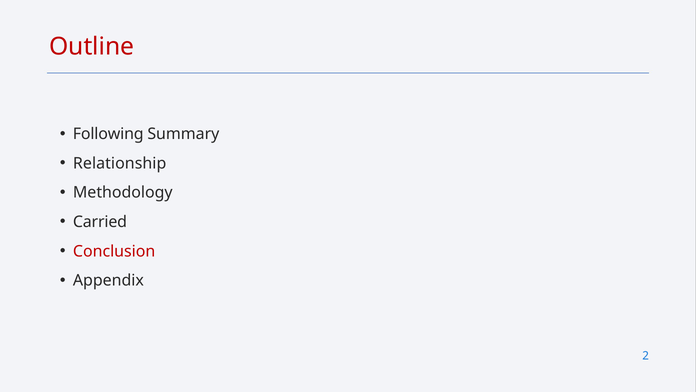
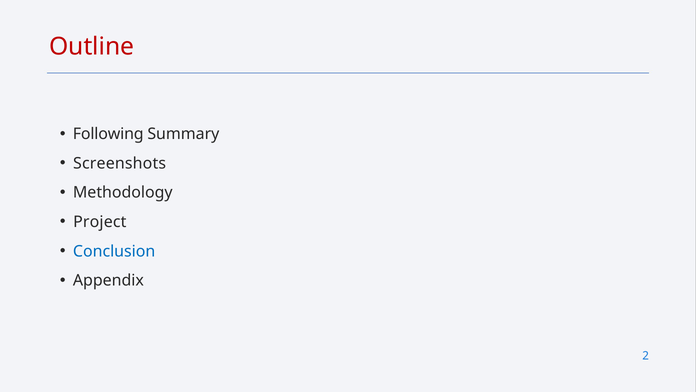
Relationship: Relationship -> Screenshots (120, 163)
Carried: Carried -> Project (100, 222)
Conclusion colour: red -> blue (114, 251)
